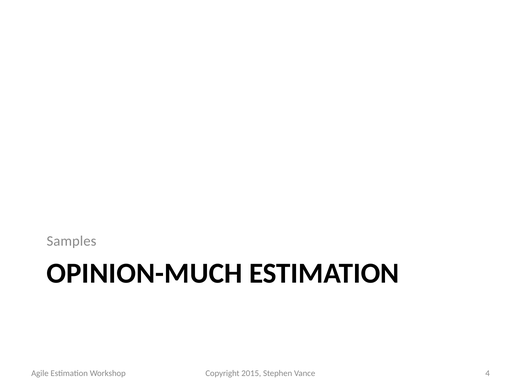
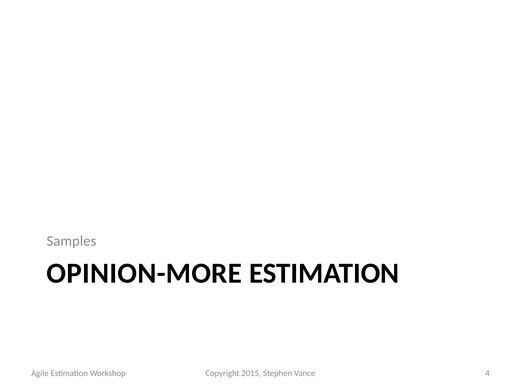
OPINION-MUCH: OPINION-MUCH -> OPINION-MORE (144, 273)
